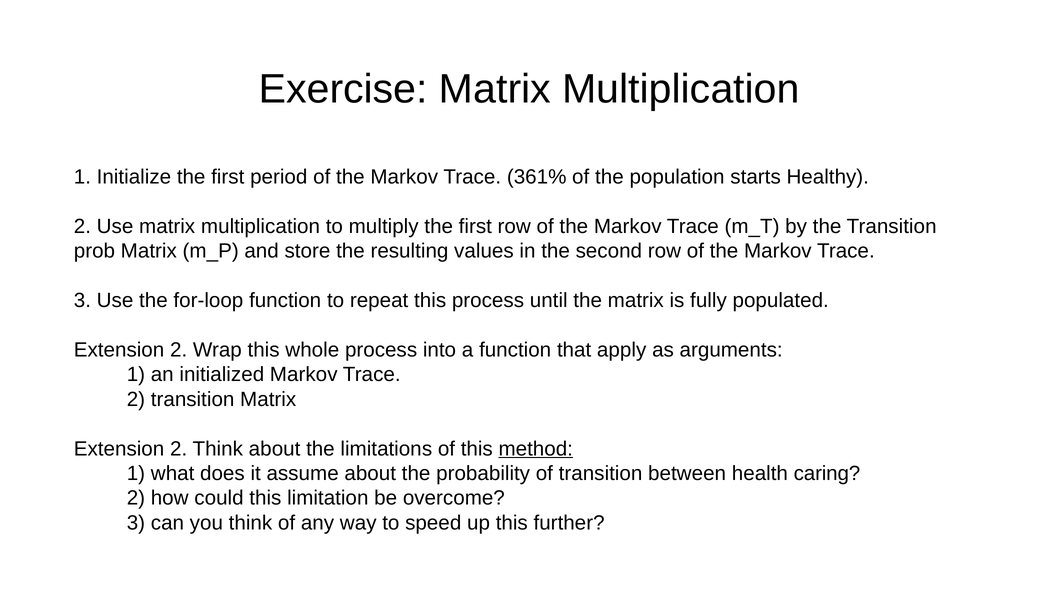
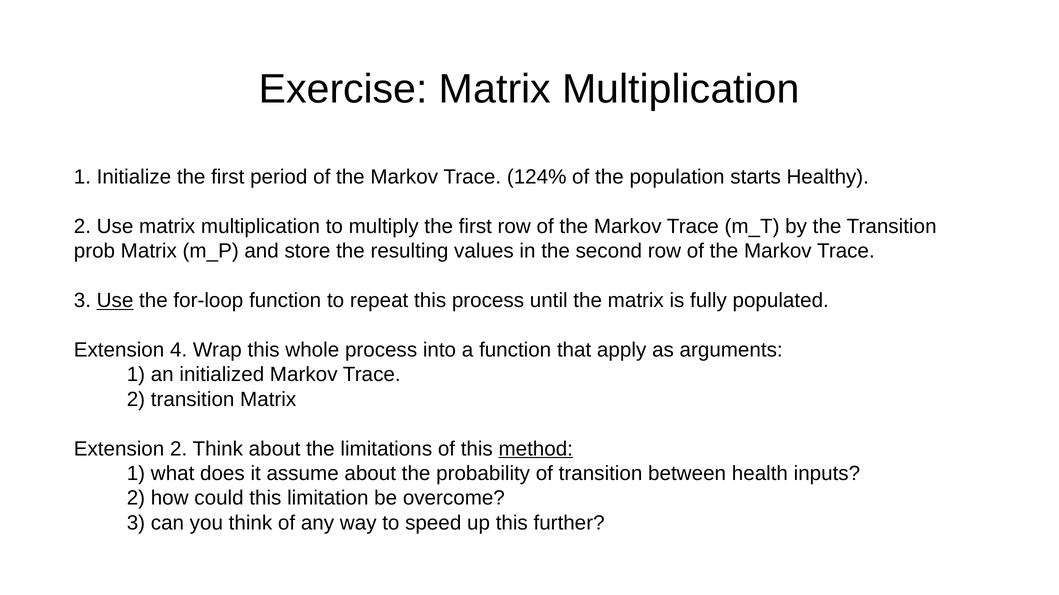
361%: 361% -> 124% (537, 177)
Use underline: none -> present (115, 301)
2: 2 -> 4 (179, 350)
caring: caring -> inputs (827, 474)
